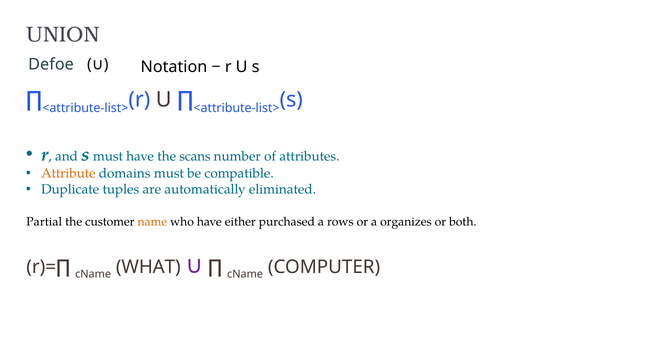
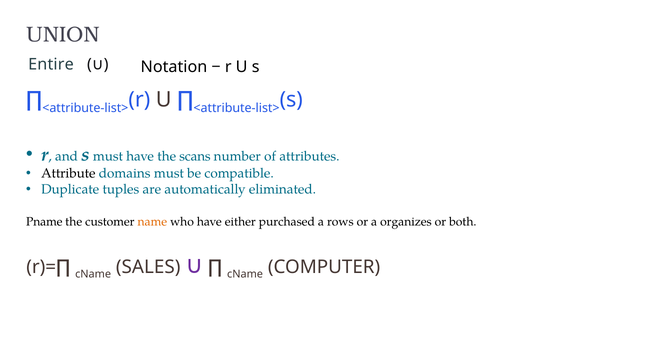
Defoe: Defoe -> Entire (51, 64)
Attribute colour: orange -> black (68, 174)
Partial: Partial -> Pname (44, 222)
WHAT: WHAT -> SALES (148, 267)
